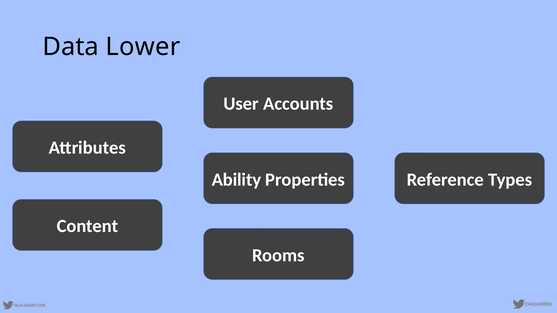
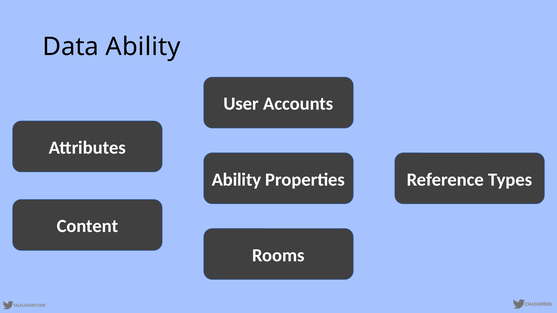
Data Lower: Lower -> Ability (143, 47)
